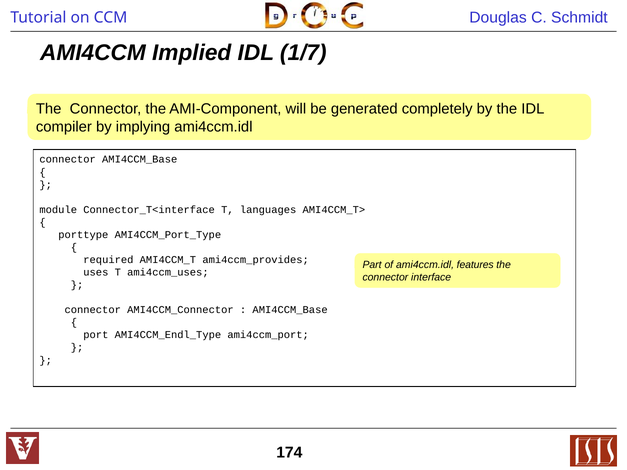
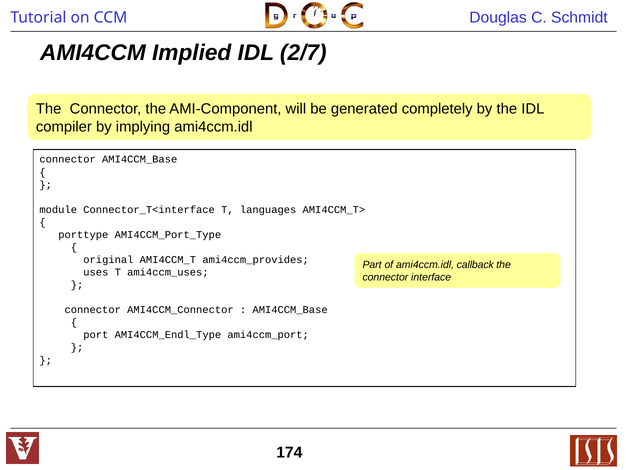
1/7: 1/7 -> 2/7 (303, 53)
required: required -> original (108, 260)
features: features -> callback (475, 265)
